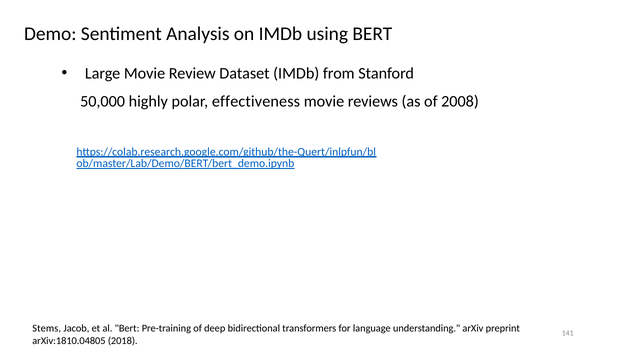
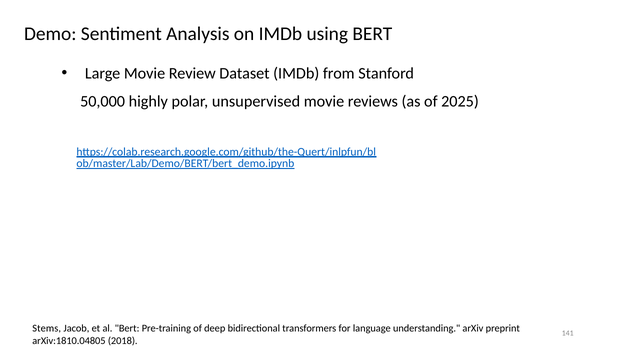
effectiveness: effectiveness -> unsupervised (256, 102)
2008: 2008 -> 2025 (460, 102)
